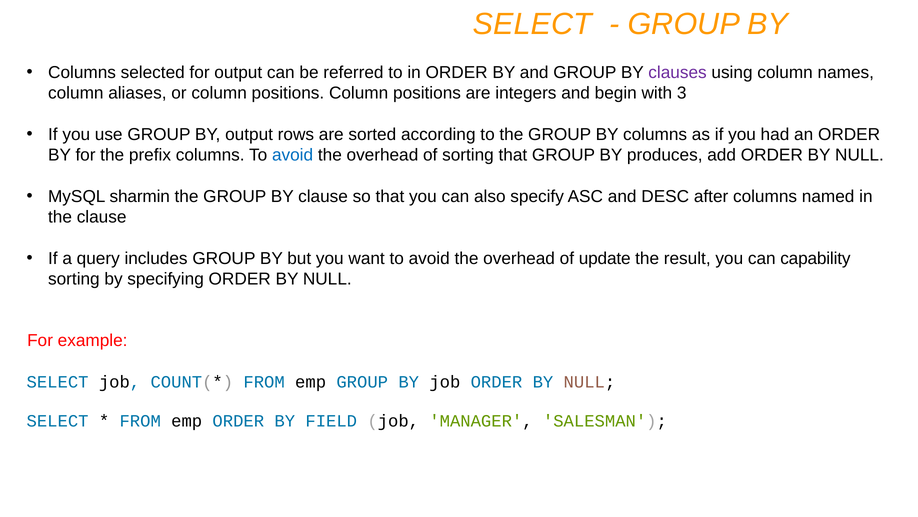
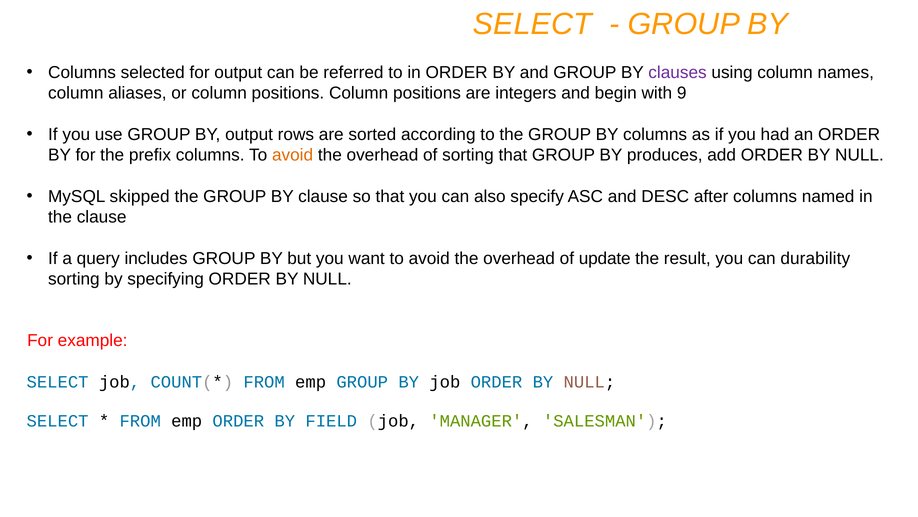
3: 3 -> 9 (682, 93)
avoid colour: blue -> orange (293, 155)
sharmin: sharmin -> skipped (140, 196)
capability: capability -> durability (815, 258)
